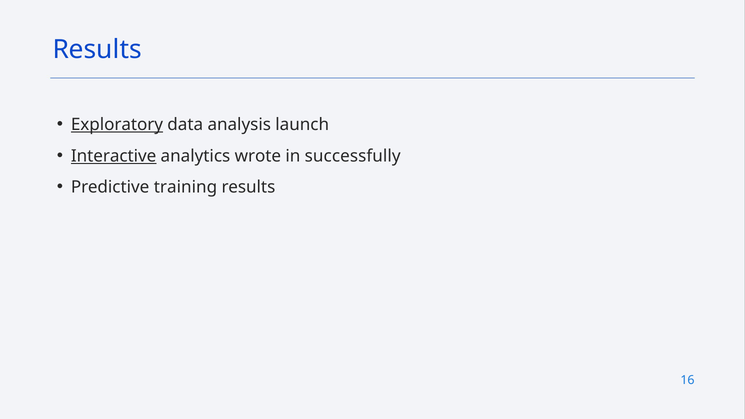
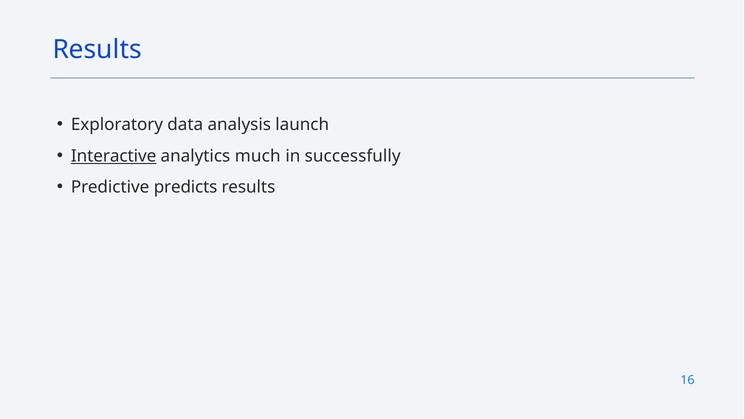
Exploratory underline: present -> none (117, 125)
wrote: wrote -> much (258, 156)
training: training -> predicts (186, 187)
